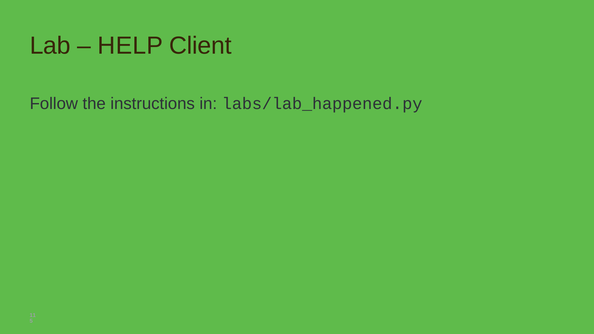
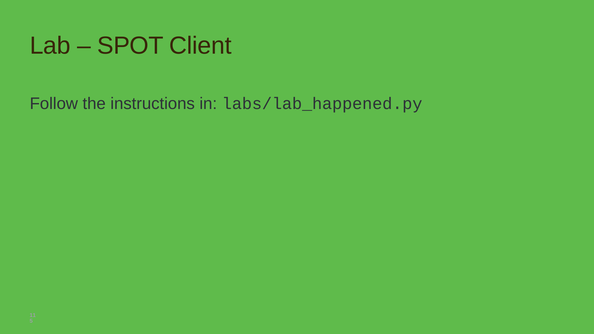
HELP: HELP -> SPOT (130, 46)
